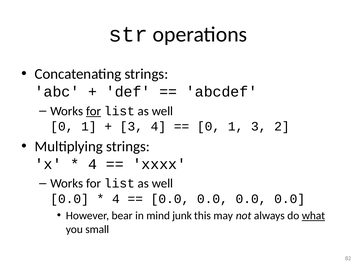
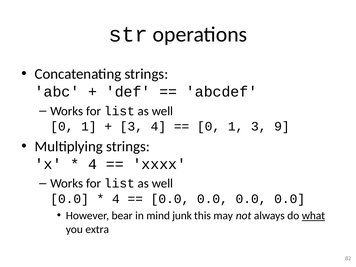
for underline: present -> none (94, 111)
2: 2 -> 9 (282, 126)
small: small -> extra (97, 229)
